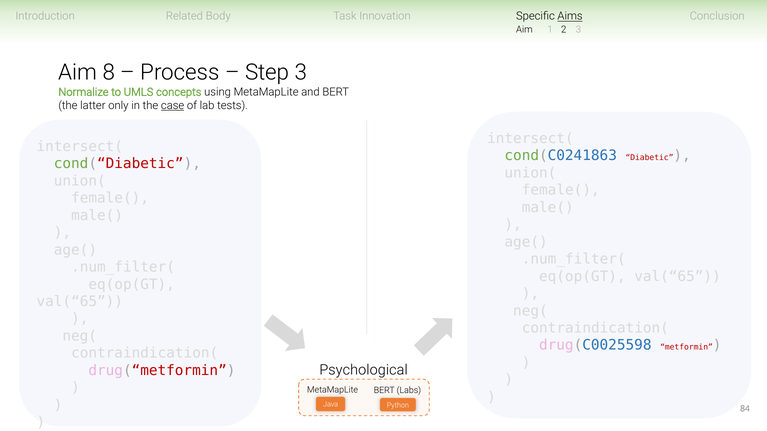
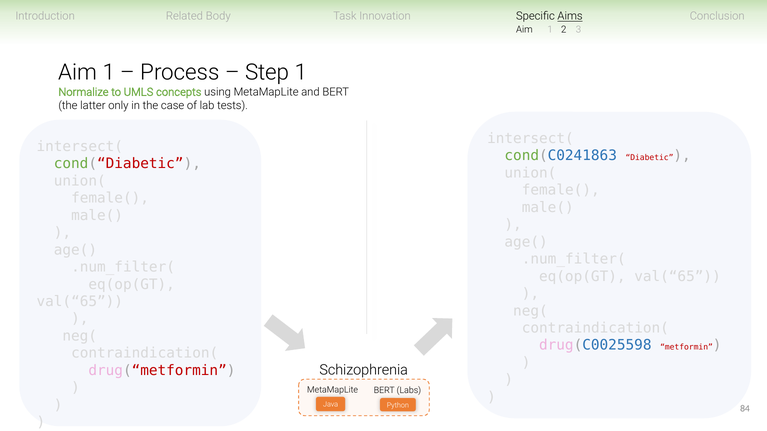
8: 8 -> 1 (109, 72)
Step 3: 3 -> 1 (301, 72)
case underline: present -> none (173, 106)
Psychological: Psychological -> Schizophrenia (364, 370)
